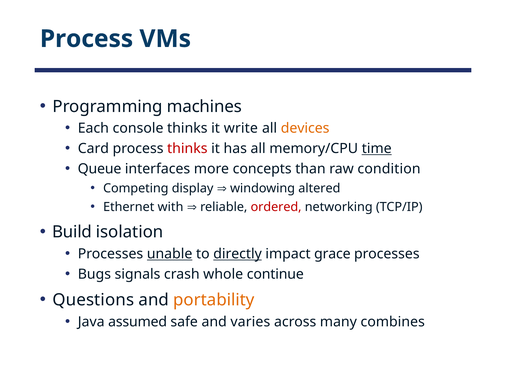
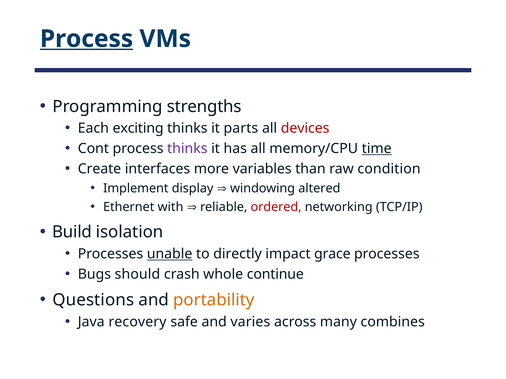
Process underline: none -> present (87, 39)
machines: machines -> strengths (204, 107)
console: console -> exciting (138, 128)
write: write -> parts (241, 128)
devices colour: orange -> red (305, 128)
Card: Card -> Cont (93, 149)
thinks colour: red -> purple (187, 149)
Queue: Queue -> Create (99, 169)
concepts: concepts -> variables (262, 169)
Competing: Competing -> Implement (136, 189)
directly underline: present -> none (238, 254)
signals: signals -> should (137, 275)
assumed: assumed -> recovery (137, 322)
